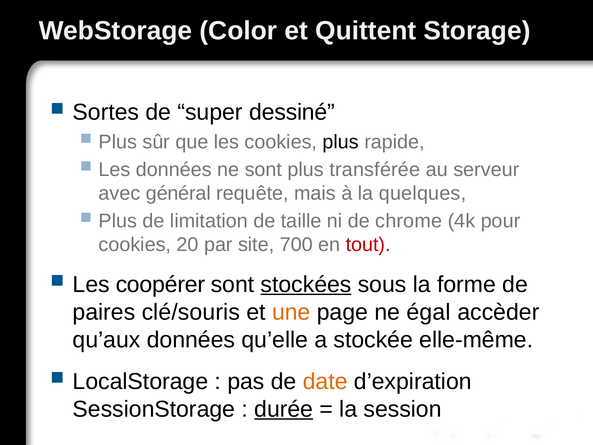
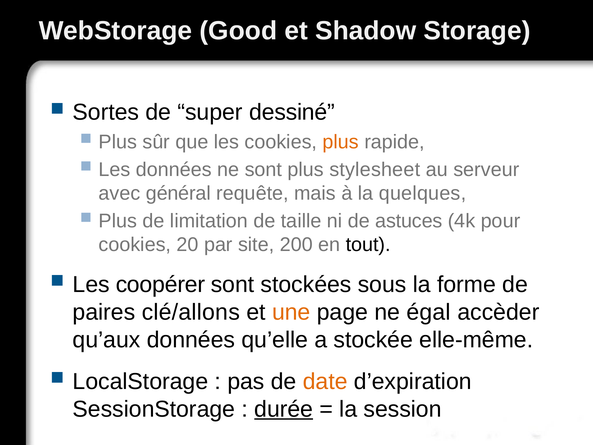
Color: Color -> Good (238, 31)
Quittent: Quittent -> Shadow (366, 31)
plus colour: black -> orange (341, 142)
transférée: transférée -> stylesheet (375, 169)
chrome: chrome -> astuces (409, 221)
700: 700 -> 200 (296, 245)
tout colour: red -> black (368, 245)
stockées underline: present -> none (306, 284)
clé/souris: clé/souris -> clé/allons (191, 312)
